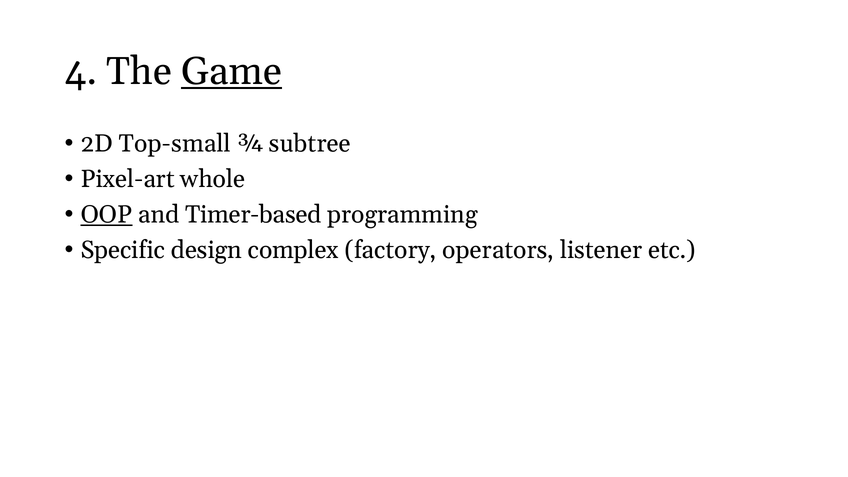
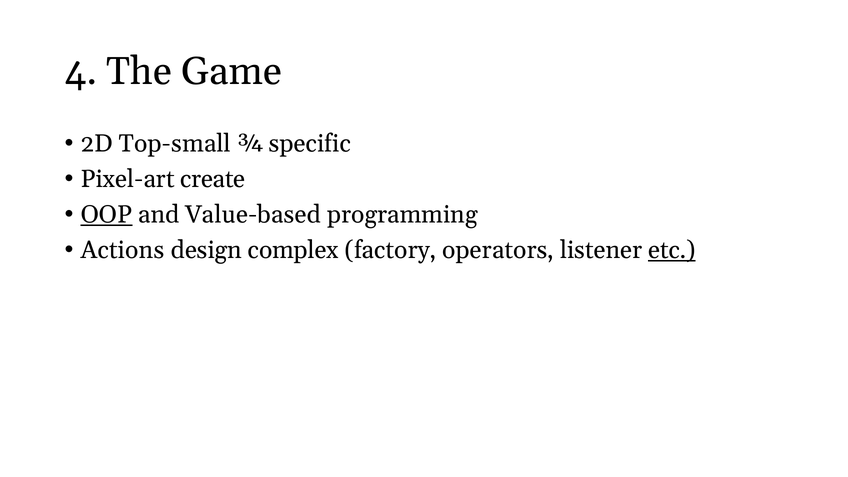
Game underline: present -> none (232, 71)
subtree: subtree -> specific (310, 143)
whole: whole -> create (213, 179)
Timer-based: Timer-based -> Value-based (253, 214)
Specific: Specific -> Actions (123, 250)
etc underline: none -> present (672, 250)
